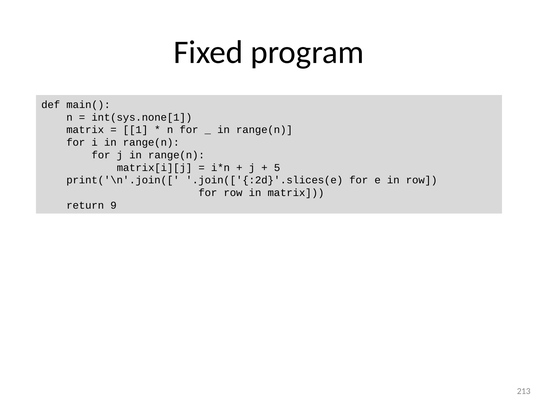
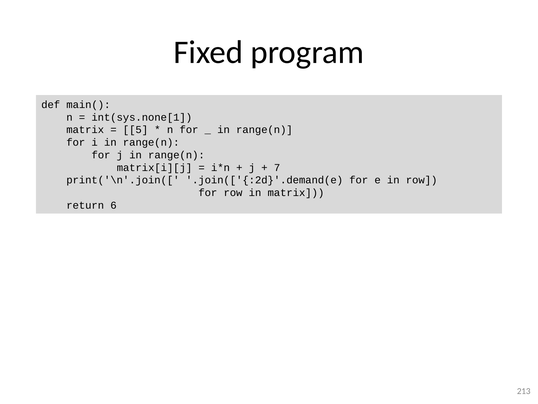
1: 1 -> 5 (135, 130)
5: 5 -> 7 (277, 167)
.join(['{:2d}'.slices(e: .join(['{:2d}'.slices(e -> .join(['{:2d}'.demand(e (264, 180)
9: 9 -> 6 (113, 205)
